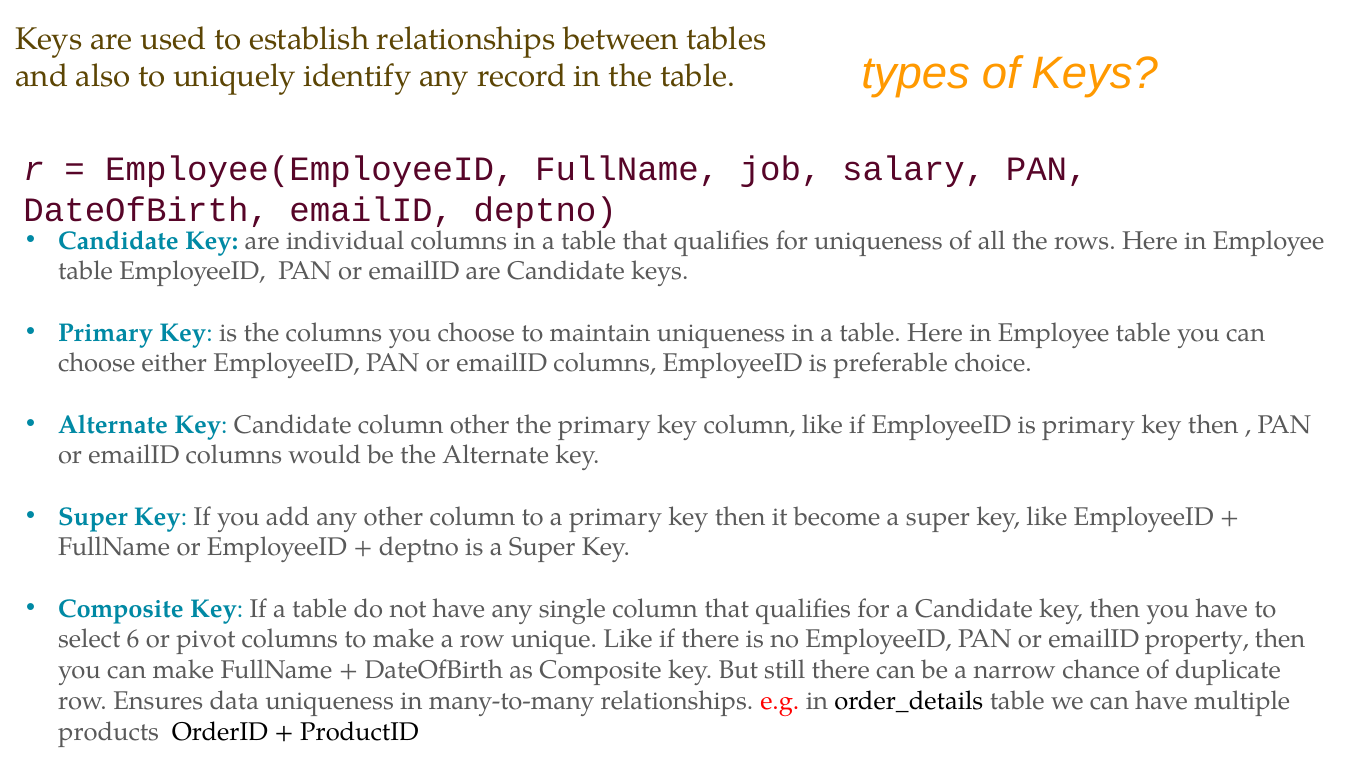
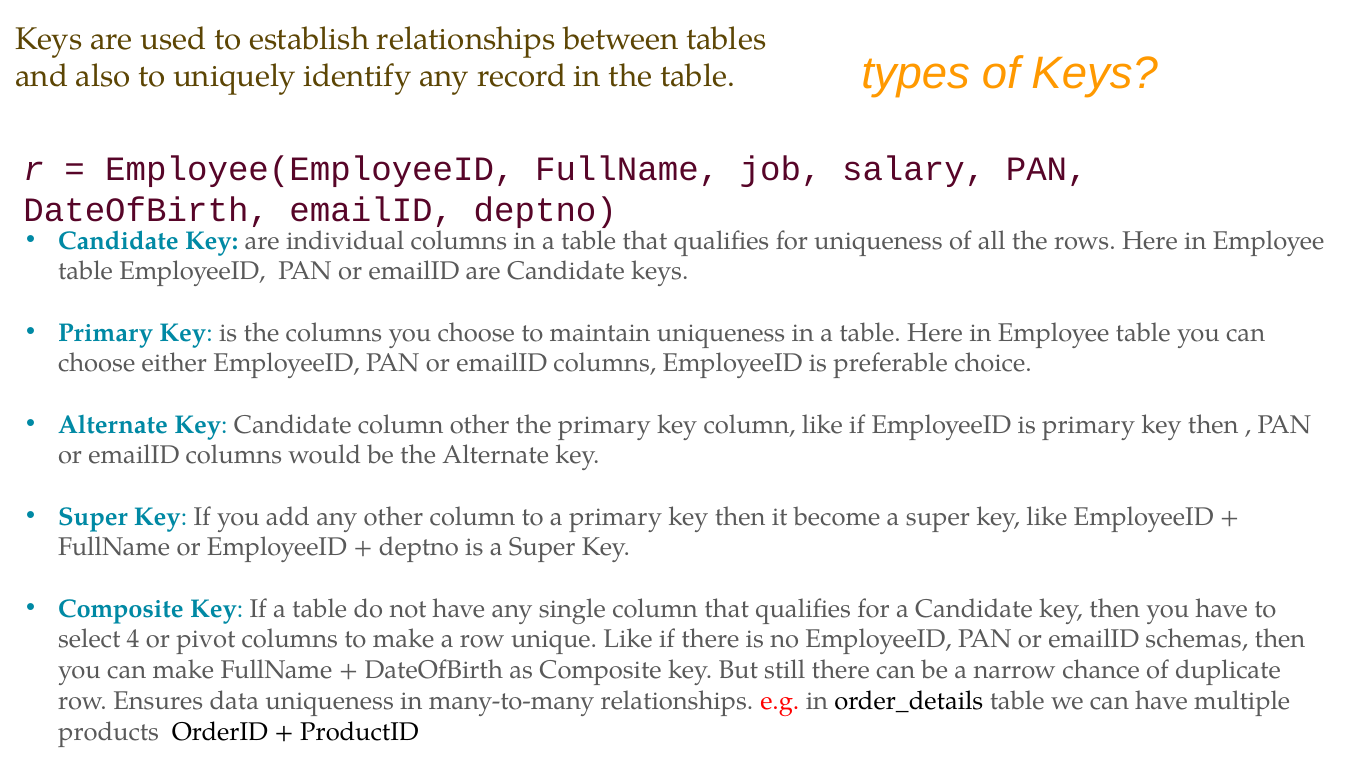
6: 6 -> 4 (133, 640)
property: property -> schemas (1197, 640)
